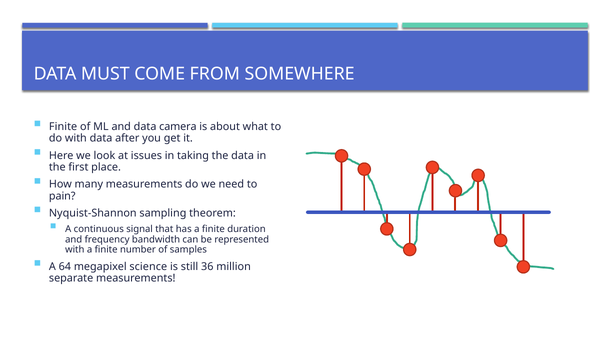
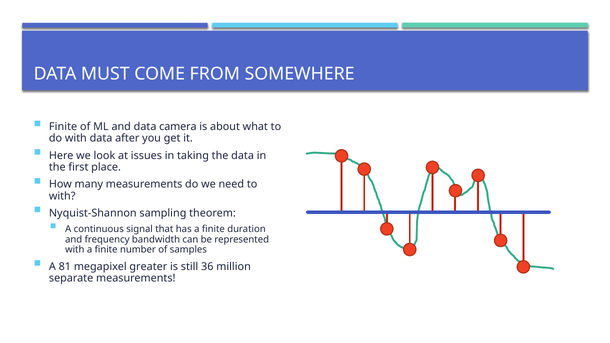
pain: pain -> with (62, 196)
64: 64 -> 81 (65, 267)
science: science -> greater (148, 267)
